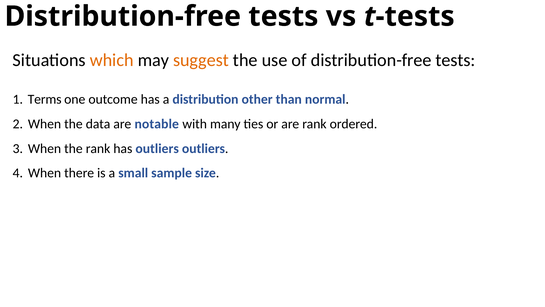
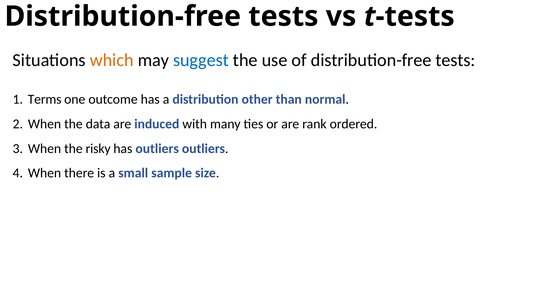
suggest colour: orange -> blue (201, 60)
notable: notable -> induced (157, 124)
the rank: rank -> risky (98, 148)
